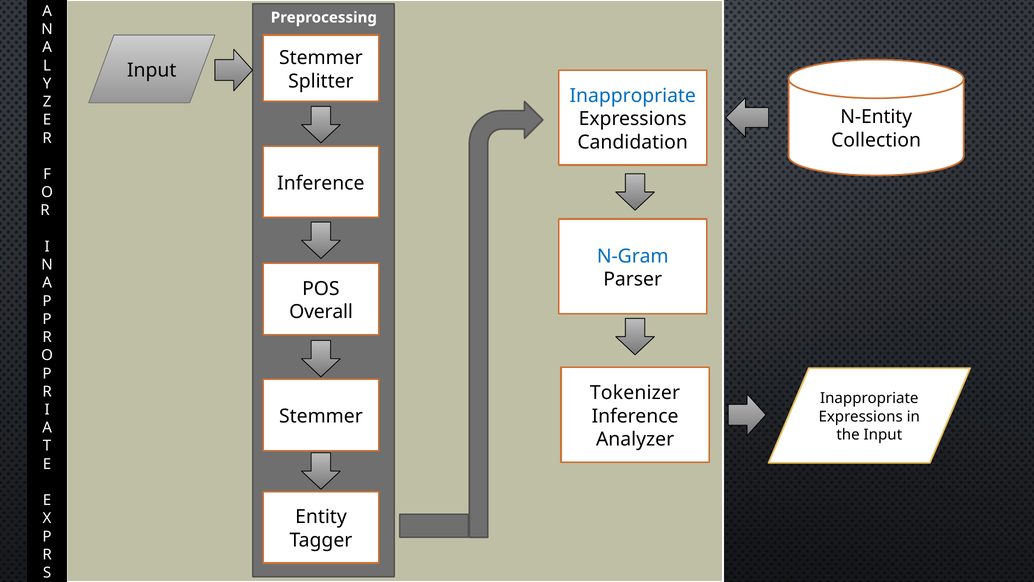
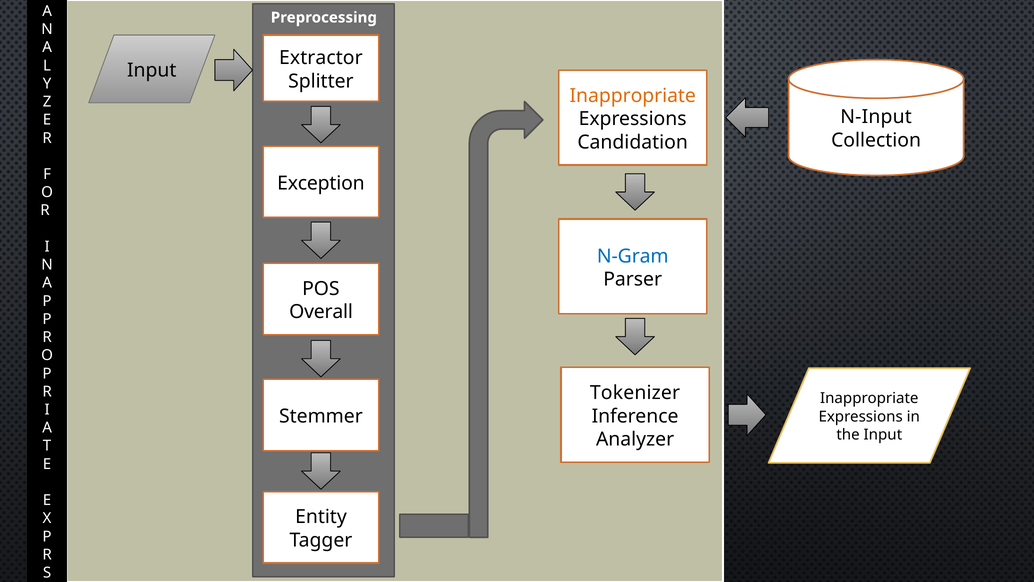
Stemmer: Stemmer -> Extractor (321, 58)
Inappropriate colour: blue -> orange (633, 96)
N-Entity: N-Entity -> N-Input (876, 117)
Inference: Inference -> Exception (321, 183)
